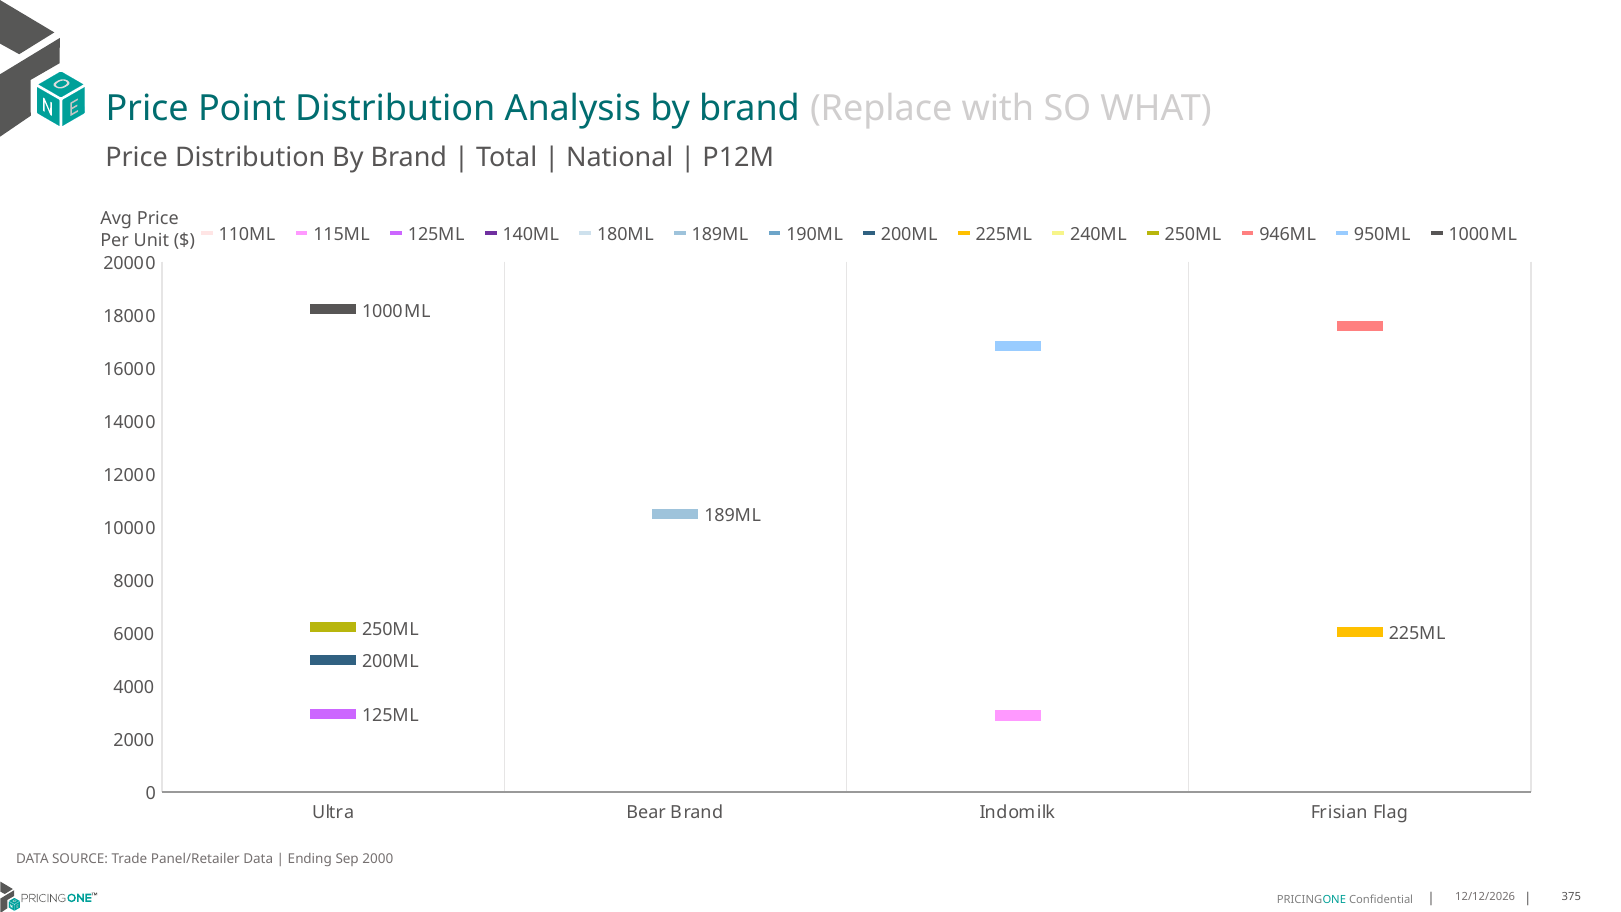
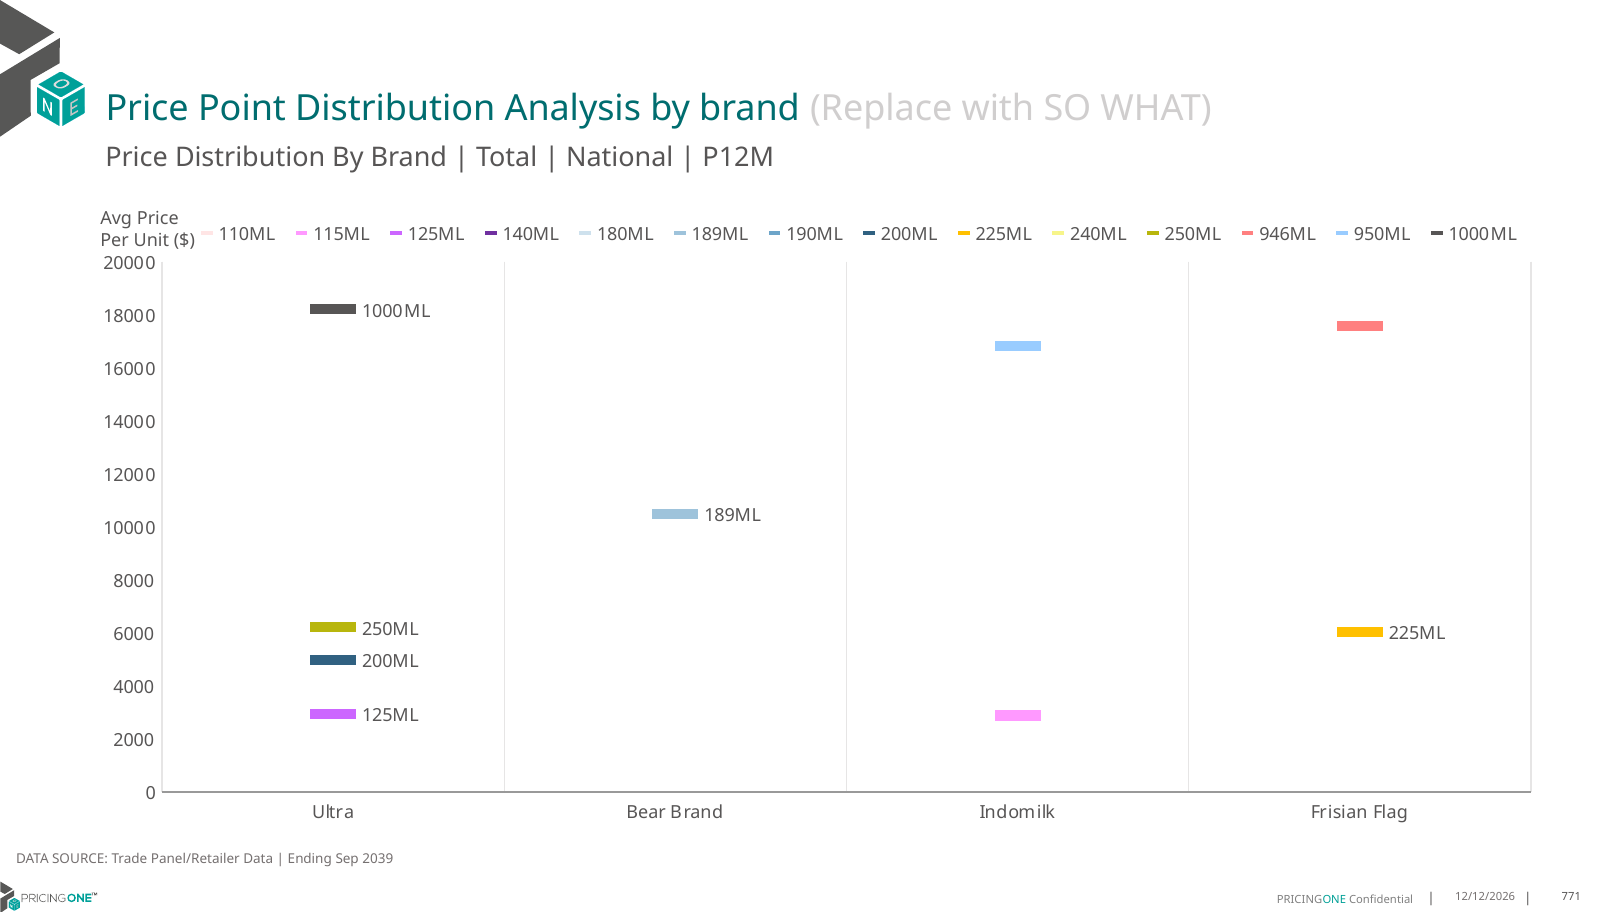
Sep 2000: 2000 -> 2039 (378, 859)
375: 375 -> 771 (1571, 897)
